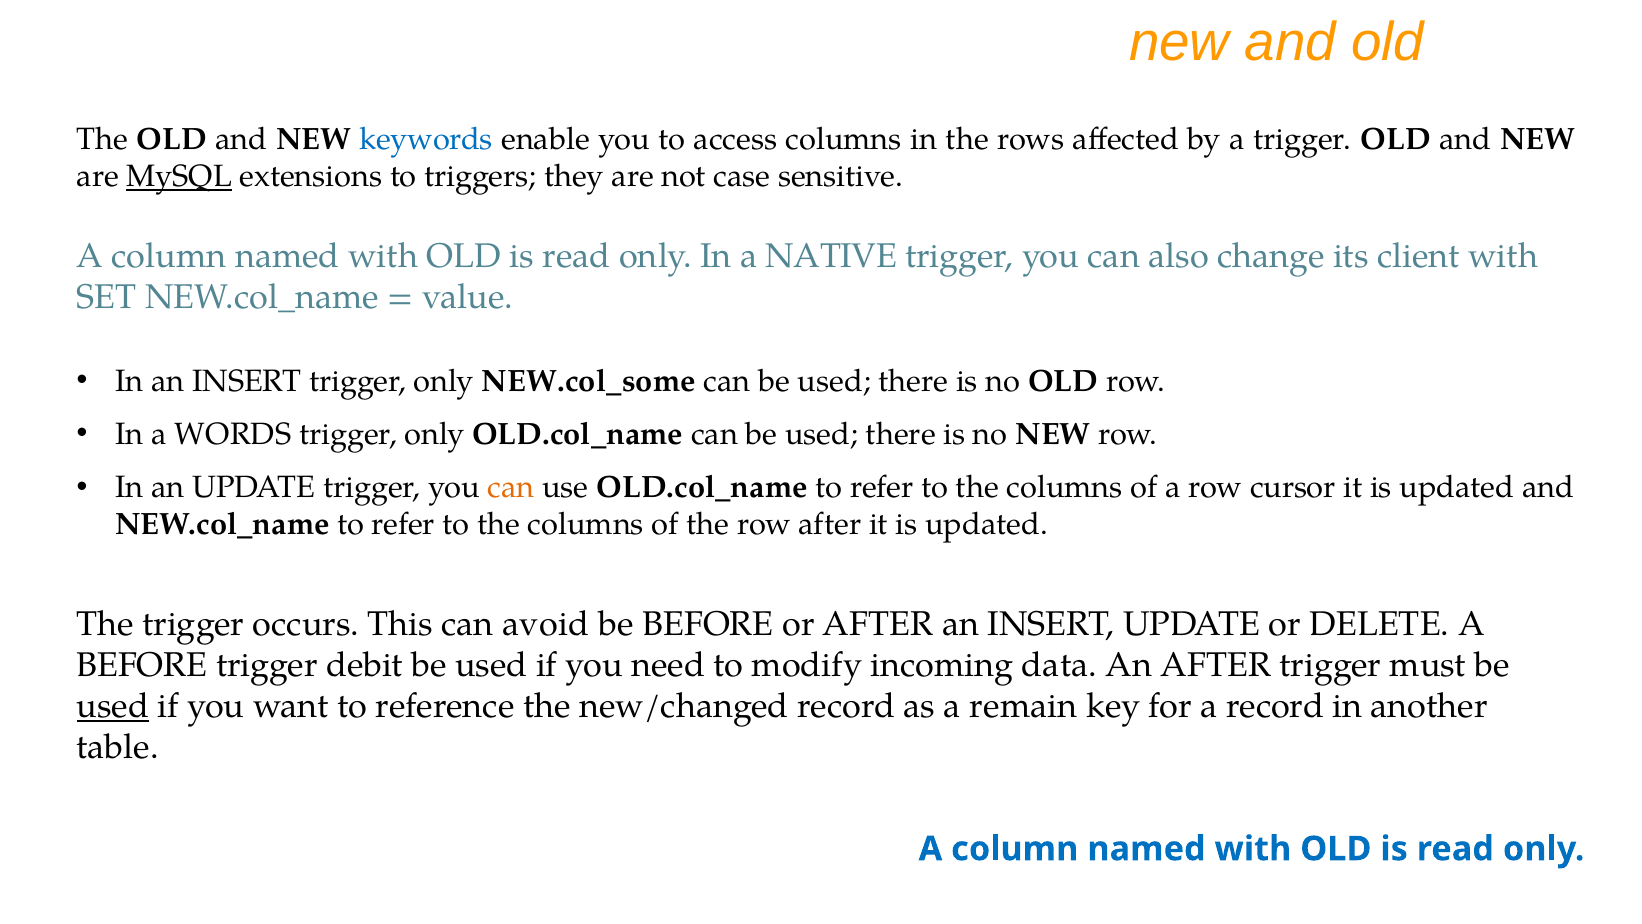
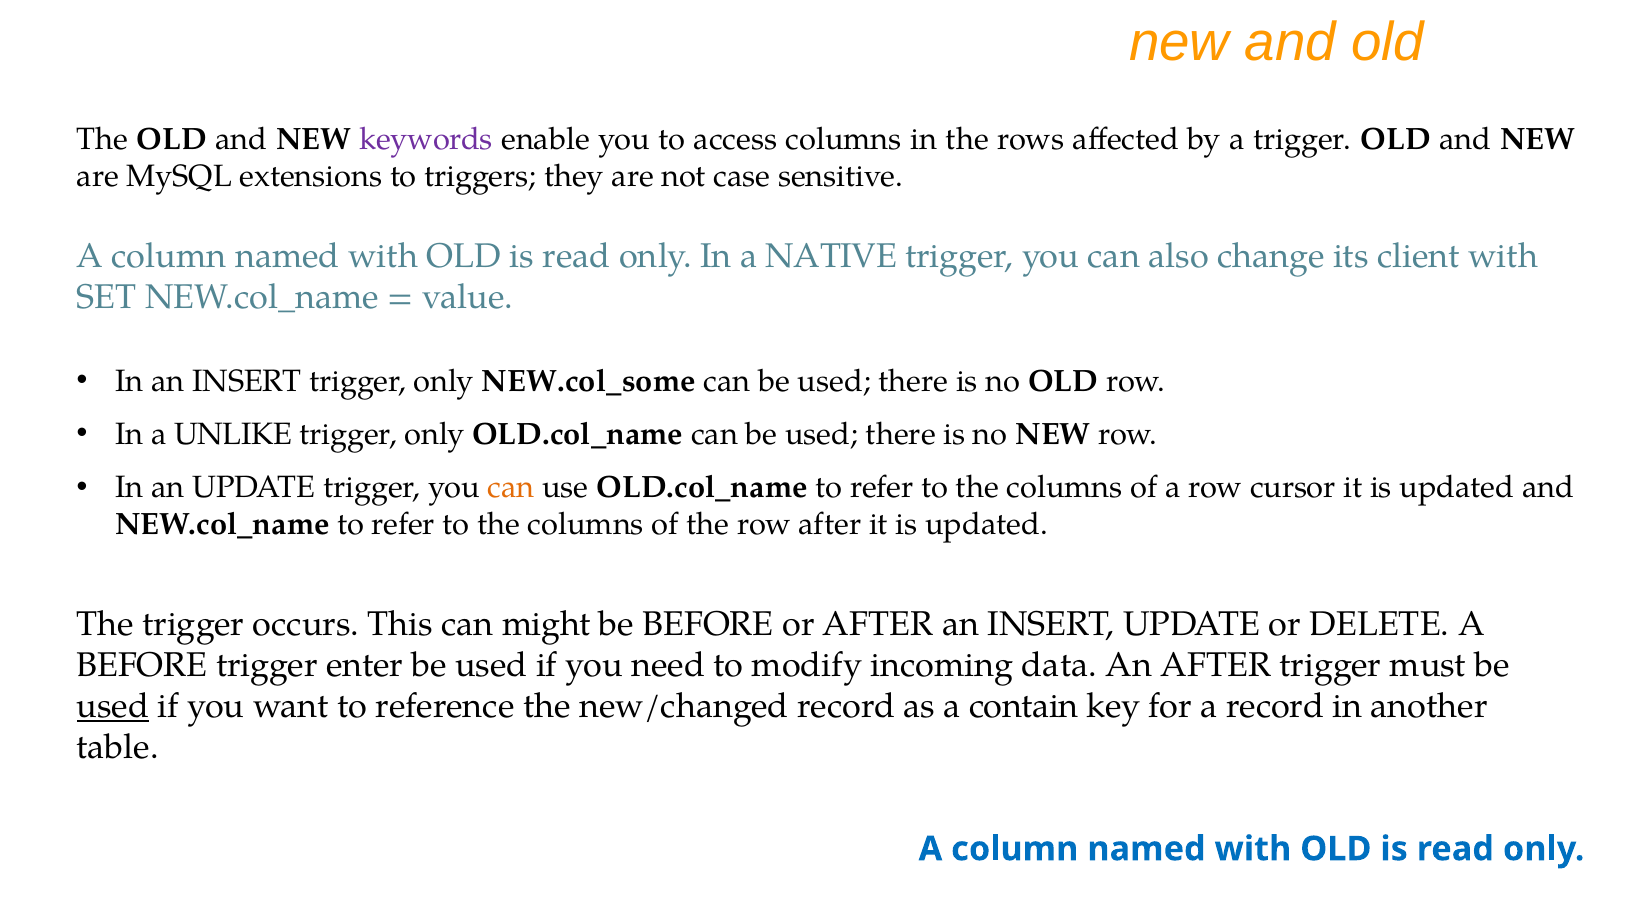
keywords colour: blue -> purple (426, 140)
MySQL underline: present -> none (179, 176)
WORDS: WORDS -> UNLIKE (233, 434)
avoid: avoid -> might (546, 624)
debit: debit -> enter (365, 665)
remain: remain -> contain (1024, 706)
